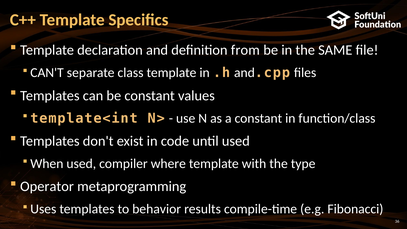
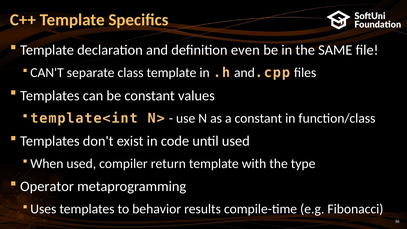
from: from -> even (245, 50)
where: where -> return (168, 164)
